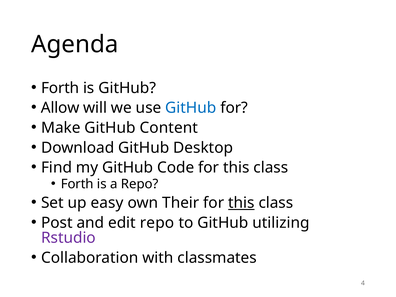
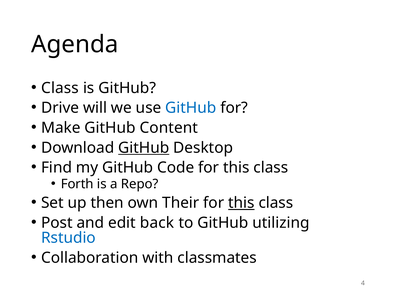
Forth: Forth -> Class (60, 88)
Allow: Allow -> Drive (60, 108)
GitHub underline: none -> present (144, 148)
easy: easy -> then (107, 203)
edit repo: repo -> back (157, 223)
Rstudio colour: purple -> blue (68, 238)
